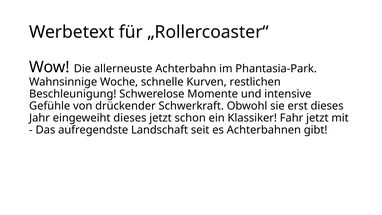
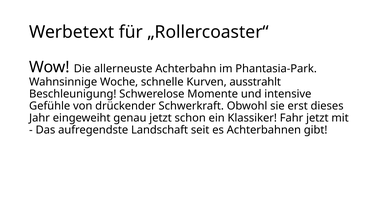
restlichen: restlichen -> ausstrahlt (255, 82)
eingeweiht dieses: dieses -> genau (130, 118)
